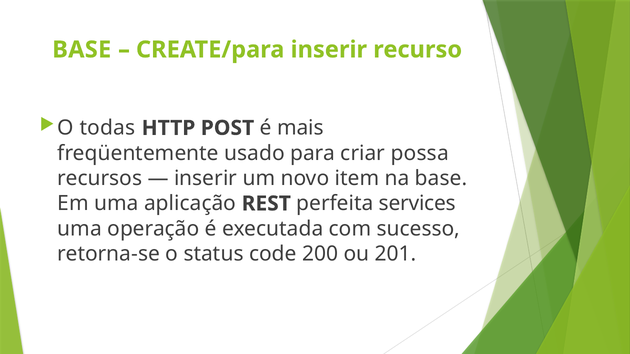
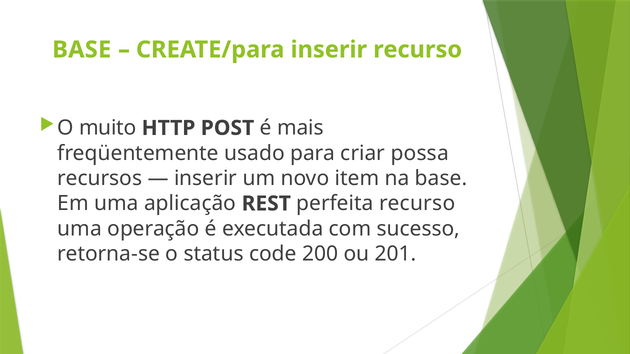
todas: todas -> muito (108, 128)
perfeita services: services -> recurso (417, 204)
